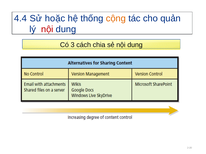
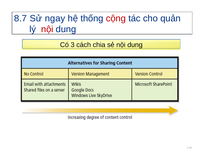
4.4: 4.4 -> 8.7 (20, 18)
hoặc: hoặc -> ngay (55, 18)
cộng colour: orange -> red (116, 18)
